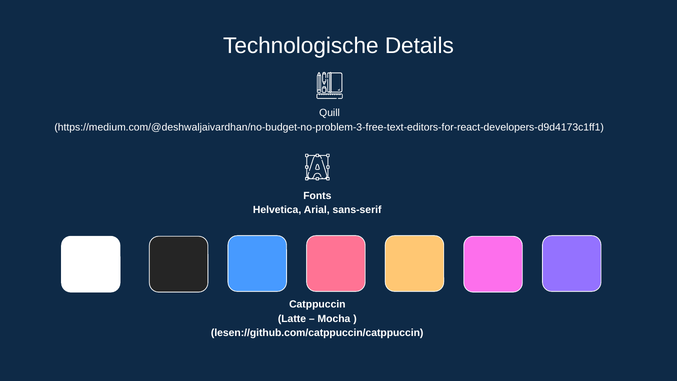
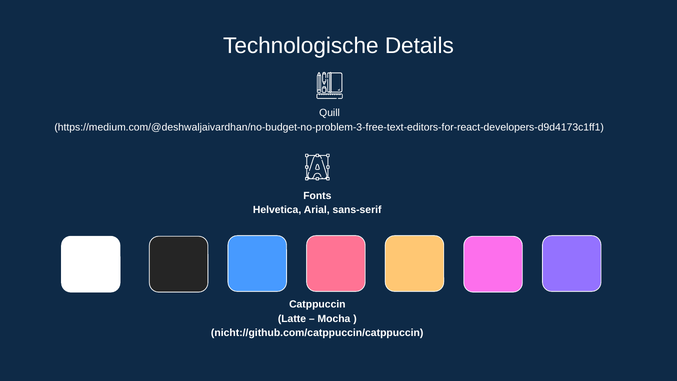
lesen://github.com/catppuccin/catppuccin: lesen://github.com/catppuccin/catppuccin -> nicht://github.com/catppuccin/catppuccin (317, 333)
